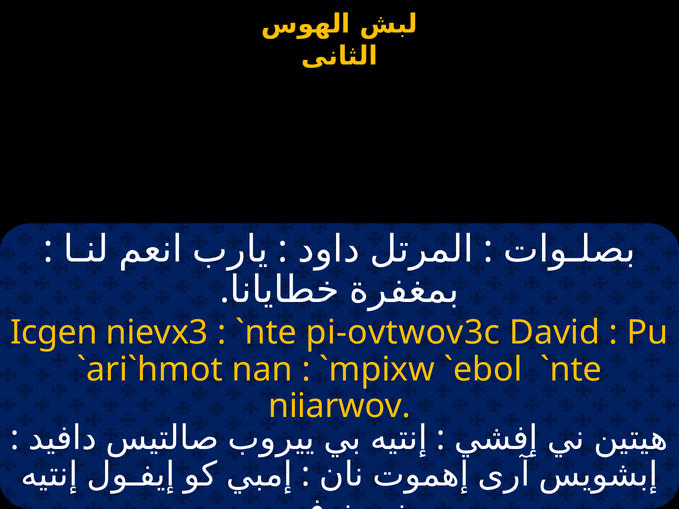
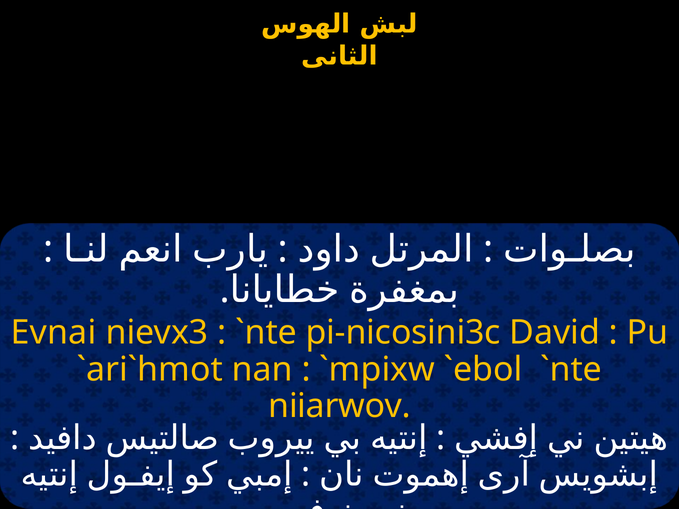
Icgen: Icgen -> Evnai (54, 333)
pi-ovtwov3c: pi-ovtwov3c -> pi-nicosini3c (403, 333)
